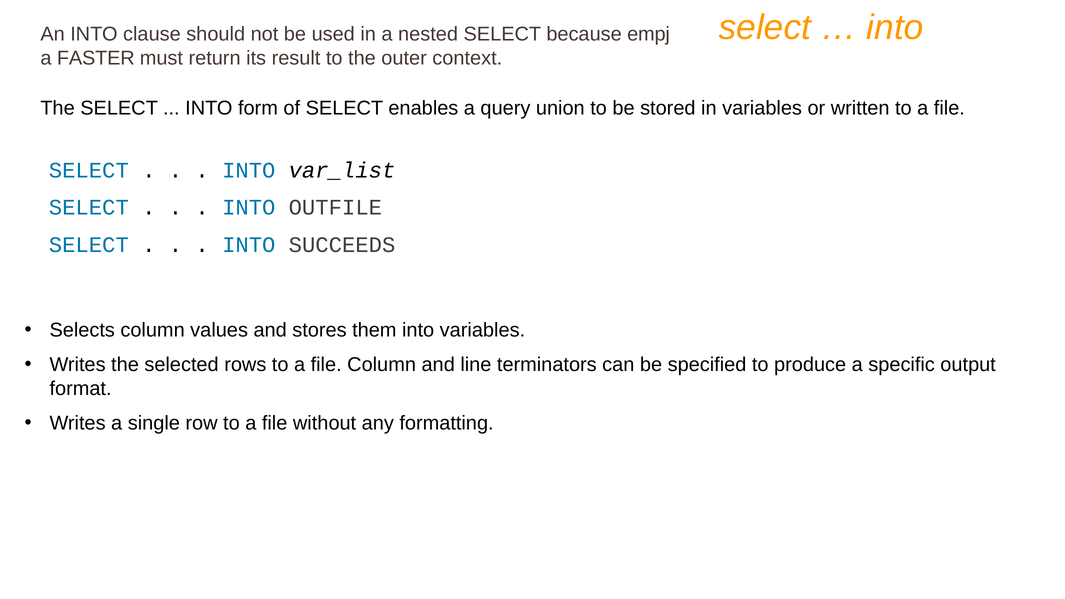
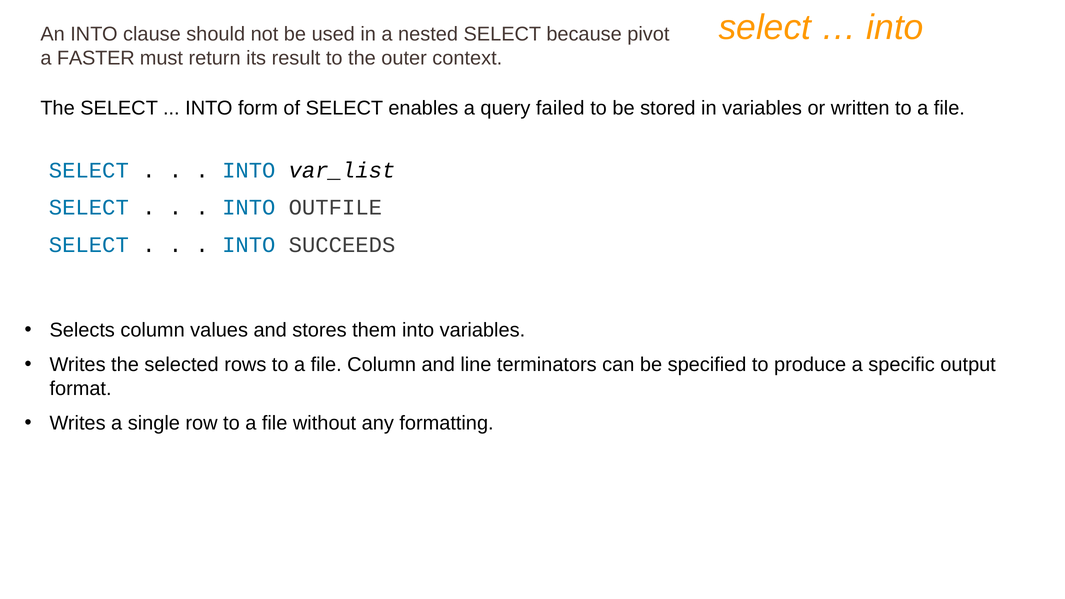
empj: empj -> pivot (648, 34)
union: union -> failed (560, 108)
